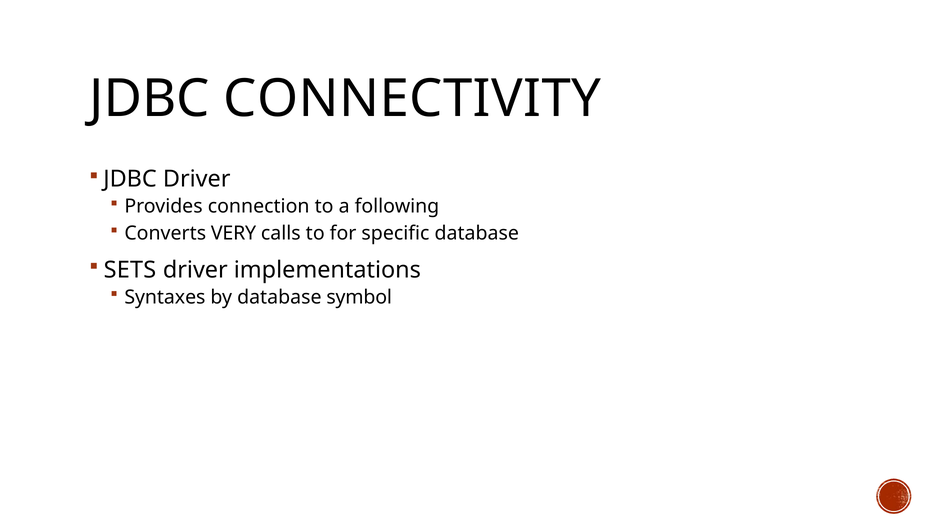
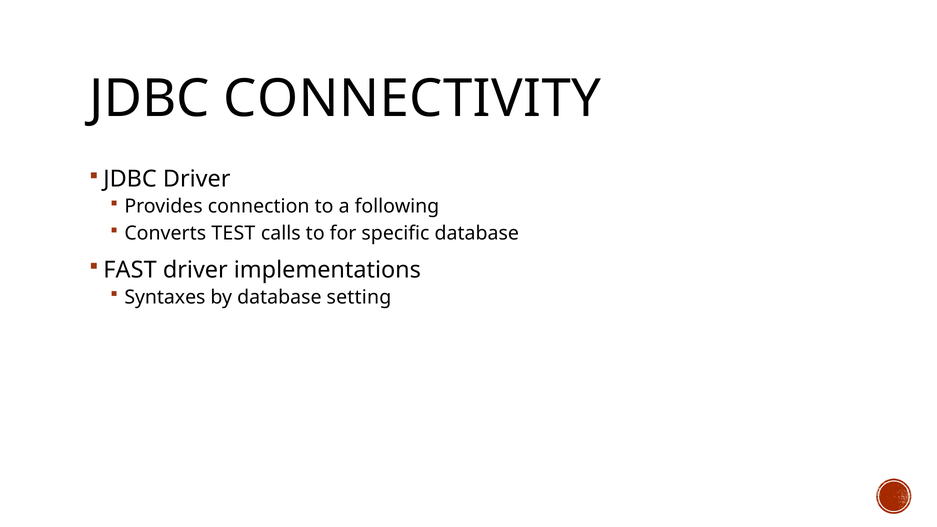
VERY: VERY -> TEST (233, 233)
SETS: SETS -> FAST (130, 270)
symbol: symbol -> setting (359, 297)
